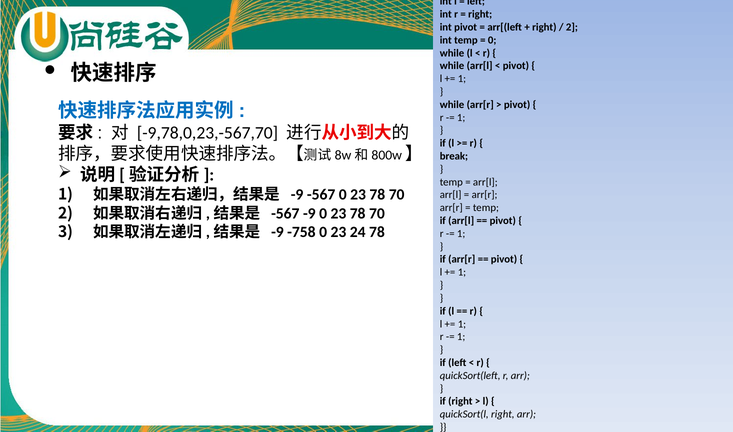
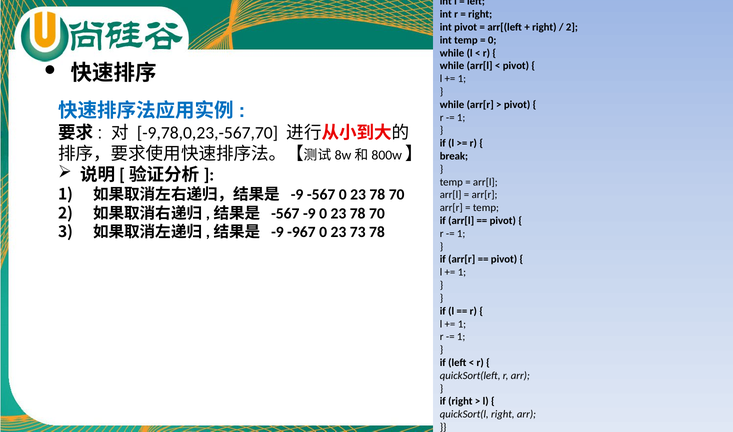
-758: -758 -> -967 (301, 232)
24: 24 -> 73 (358, 232)
